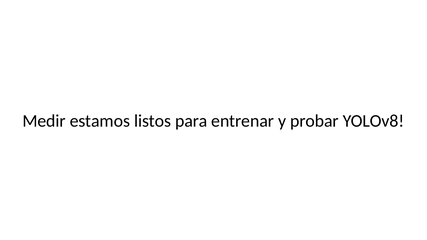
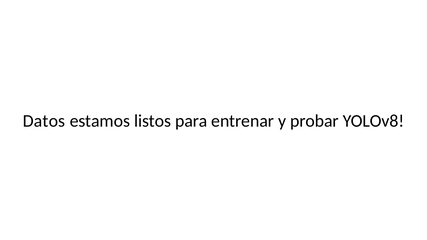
Medir: Medir -> Datos (44, 121)
